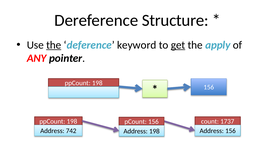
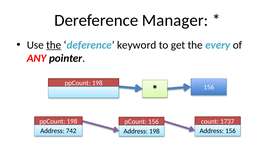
Structure: Structure -> Manager (175, 20)
get underline: present -> none (178, 45)
apply: apply -> every (218, 45)
